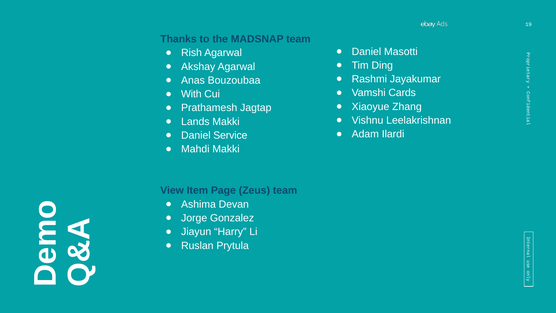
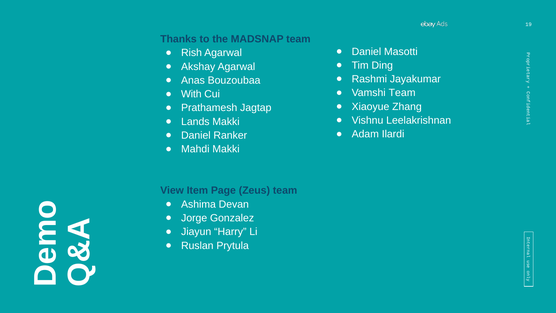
Vamshi Cards: Cards -> Team (402, 93)
Service: Service -> Ranker (230, 135)
